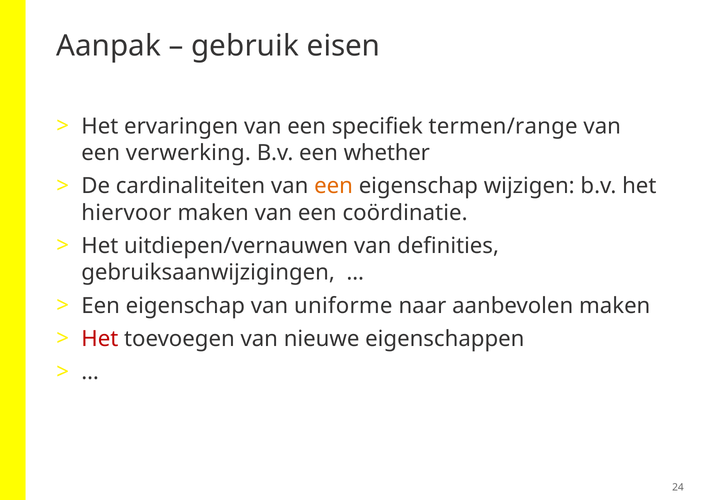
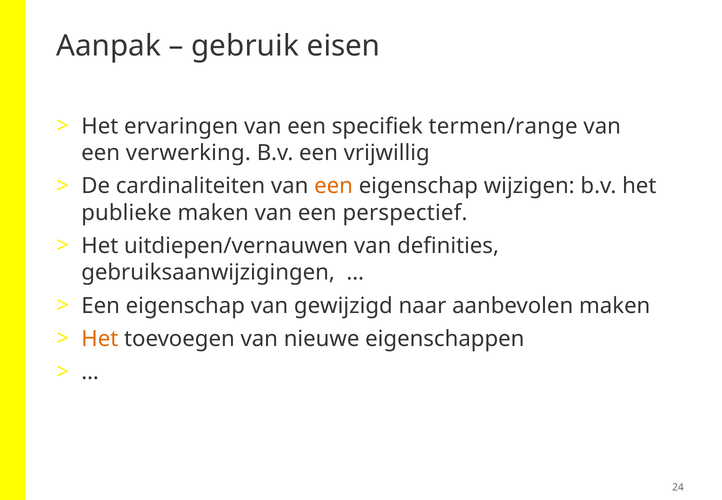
whether: whether -> vrijwillig (387, 153)
hiervoor: hiervoor -> publieke (126, 213)
coördinatie: coördinatie -> perspectief (405, 213)
uniforme: uniforme -> gewijzigd (343, 306)
Het colour: red -> orange (100, 339)
